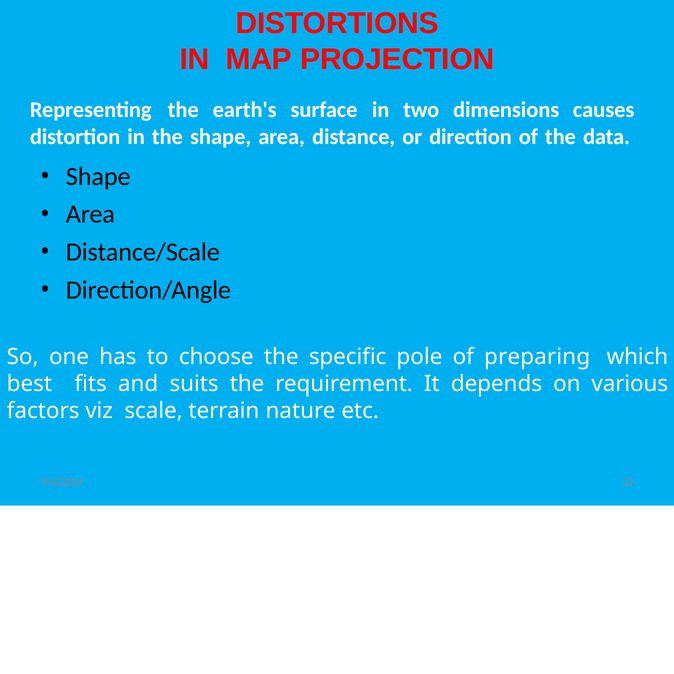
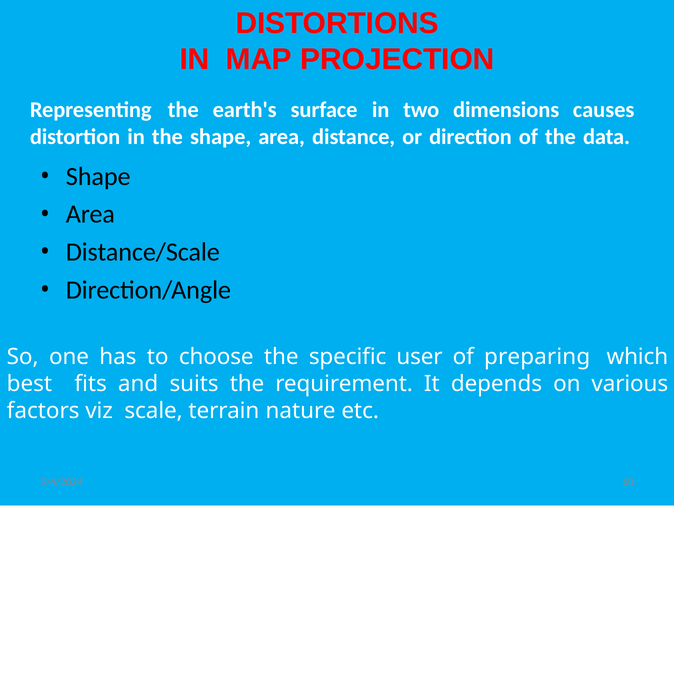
pole: pole -> user (420, 357)
23: 23 -> 60 (628, 482)
